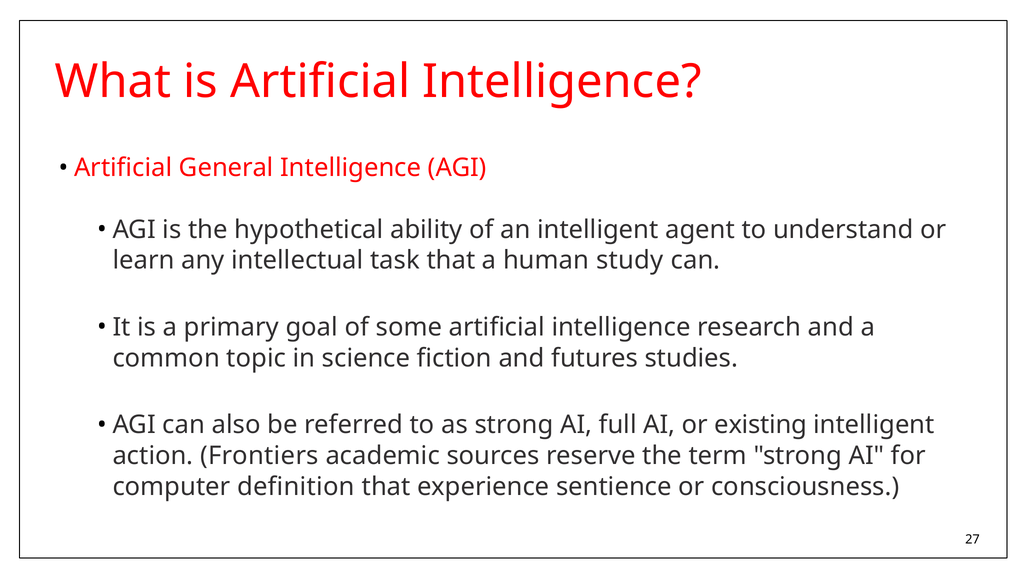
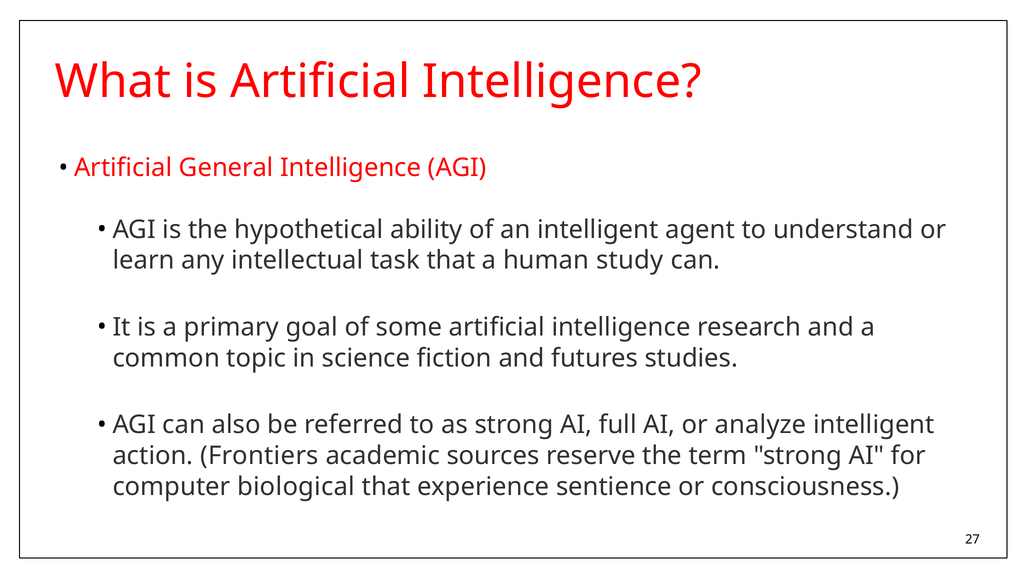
existing: existing -> analyze (761, 425)
definition: definition -> biological (296, 486)
